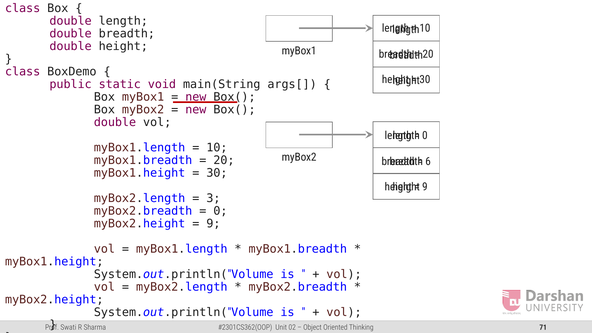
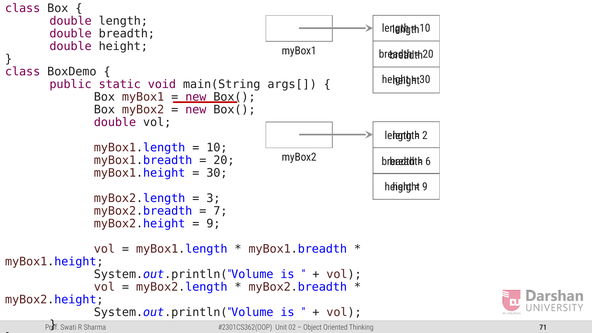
0: 0 -> 2 (425, 136)
0: 0 -> 7 (220, 211)
